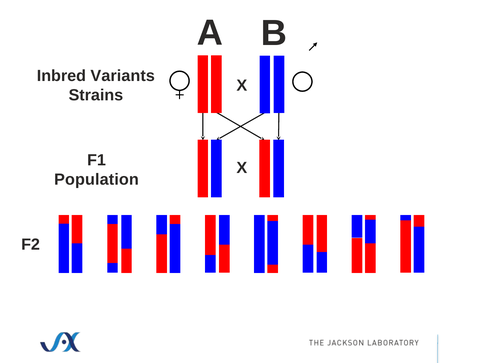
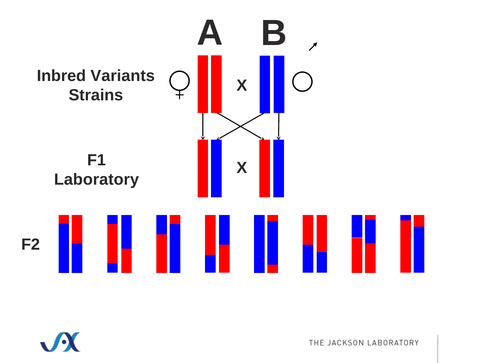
Population: Population -> Laboratory (97, 179)
